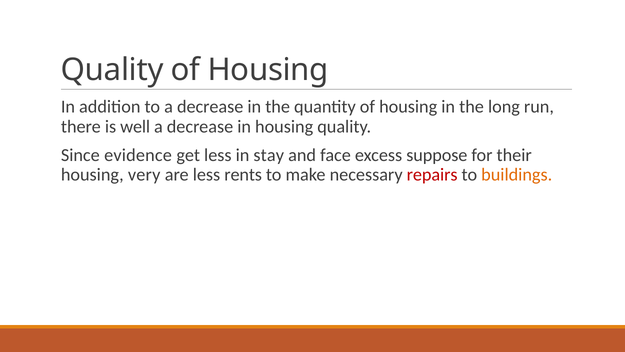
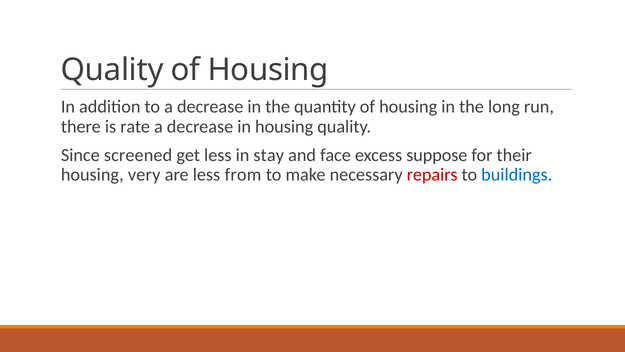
well: well -> rate (135, 126)
evidence: evidence -> screened (138, 155)
rents: rents -> from (243, 175)
buildings colour: orange -> blue (517, 175)
